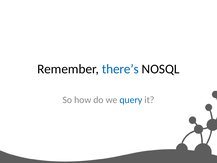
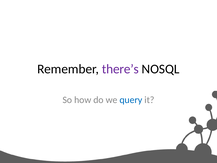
there’s colour: blue -> purple (120, 69)
